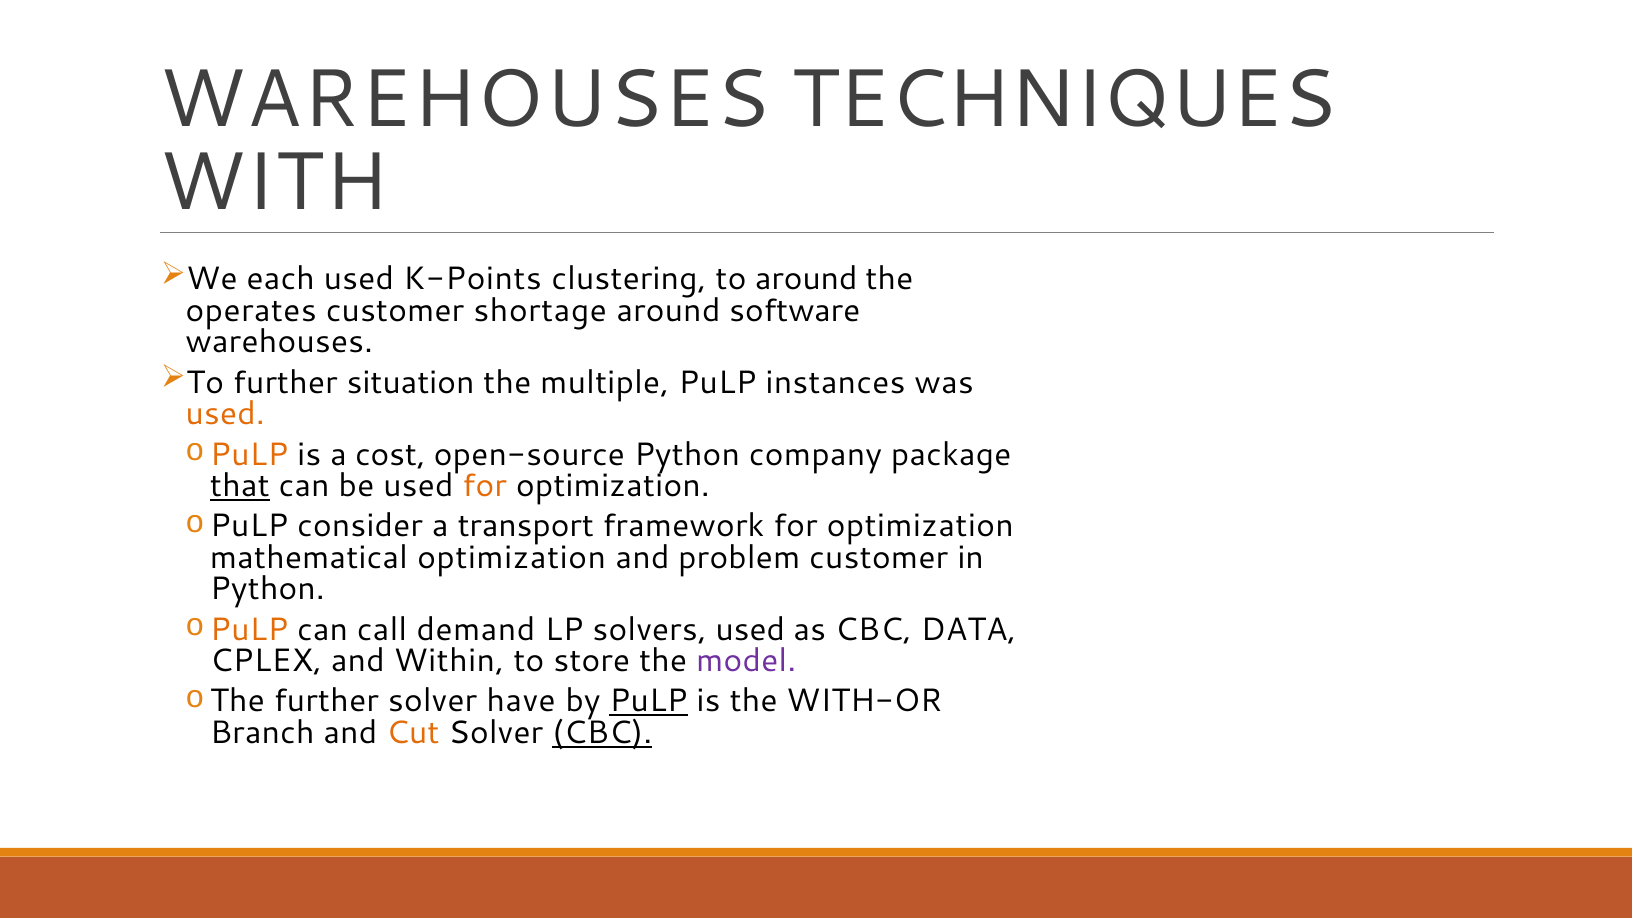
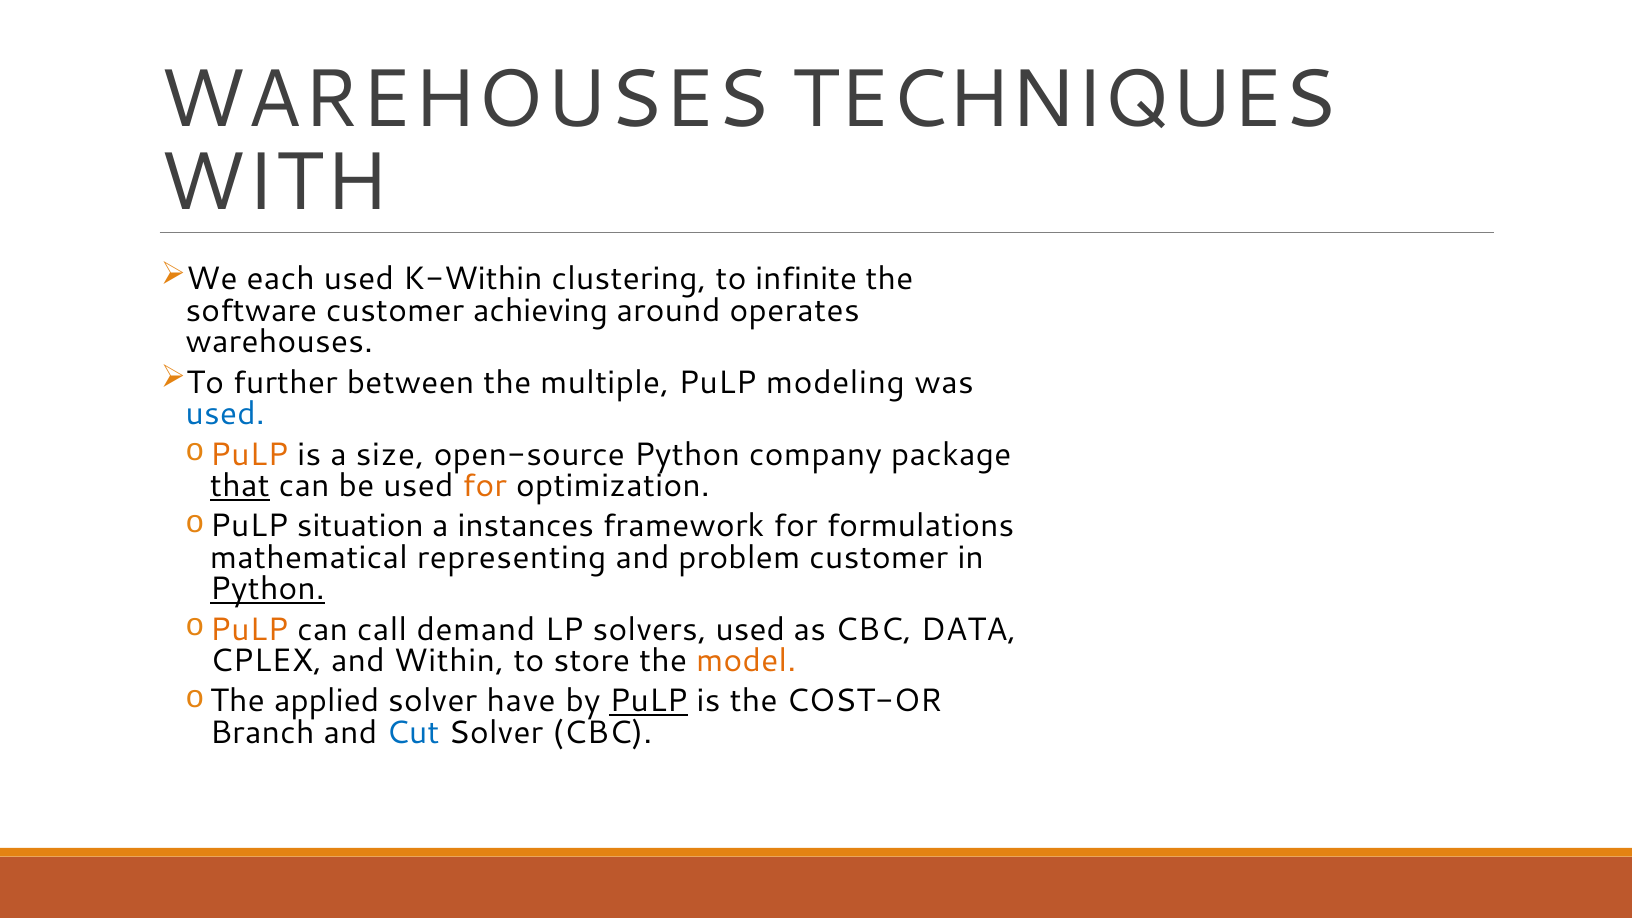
K-Points: K-Points -> K-Within (473, 279)
to around: around -> infinite (806, 279)
operates: operates -> software (251, 311)
shortage: shortage -> achieving (540, 311)
software: software -> operates (795, 311)
situation: situation -> between (411, 383)
instances: instances -> modeling (835, 383)
used colour: orange -> blue (225, 414)
cost: cost -> size (390, 454)
consider: consider -> situation (360, 526)
transport: transport -> instances (526, 526)
framework for optimization: optimization -> formulations (920, 526)
mathematical optimization: optimization -> representing (512, 558)
Python underline: none -> present (267, 589)
model colour: purple -> orange (746, 661)
The further: further -> applied (327, 701)
WITH-OR: WITH-OR -> COST-OR (864, 701)
Cut colour: orange -> blue (413, 733)
CBC underline: present -> none (602, 733)
